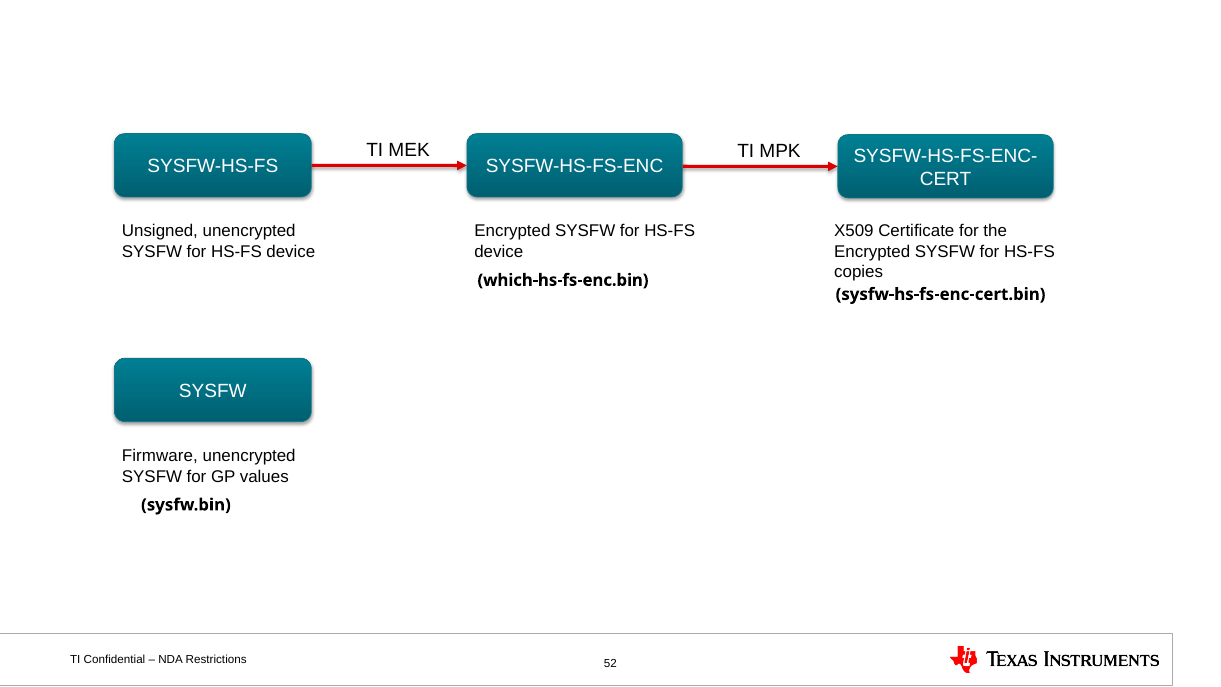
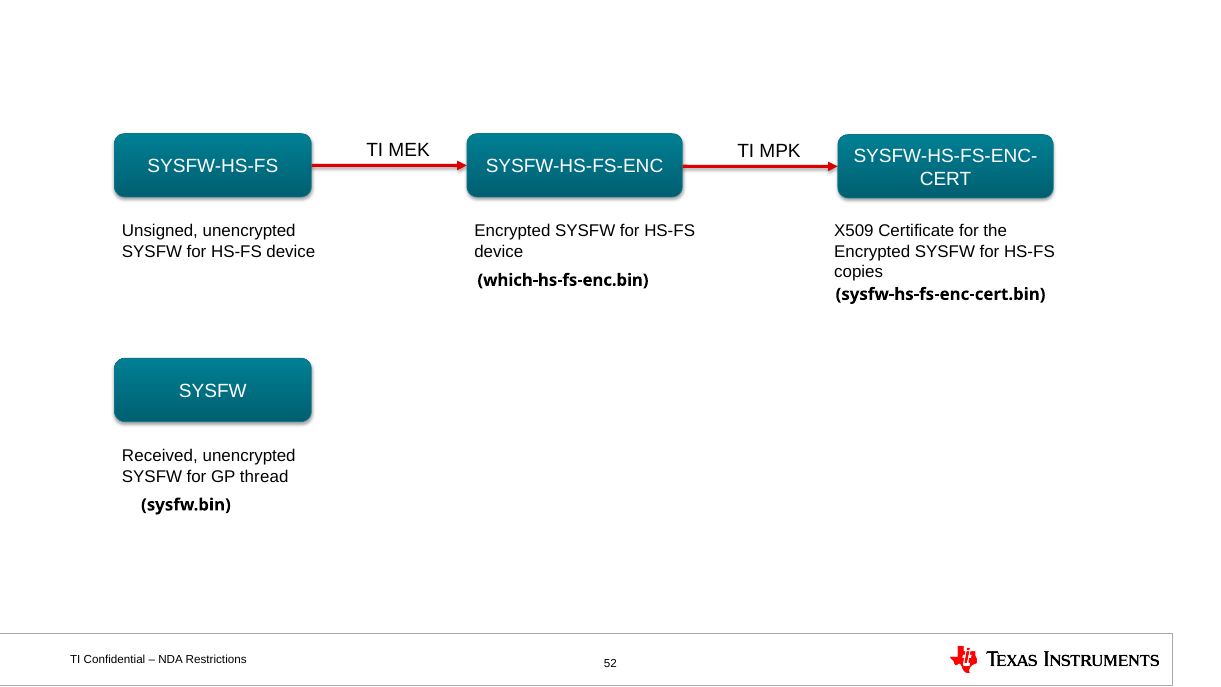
Firmware: Firmware -> Received (160, 456)
values: values -> thread (264, 476)
